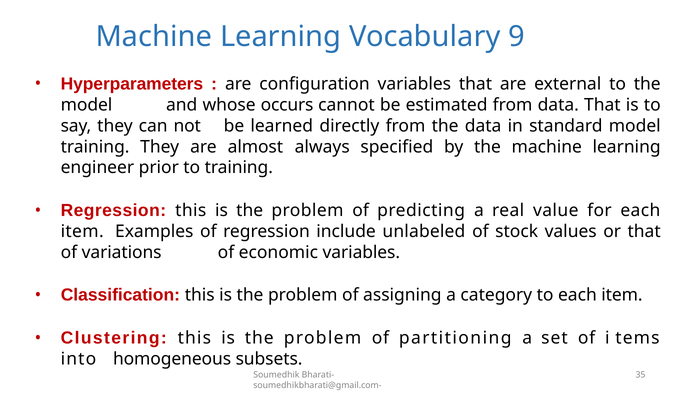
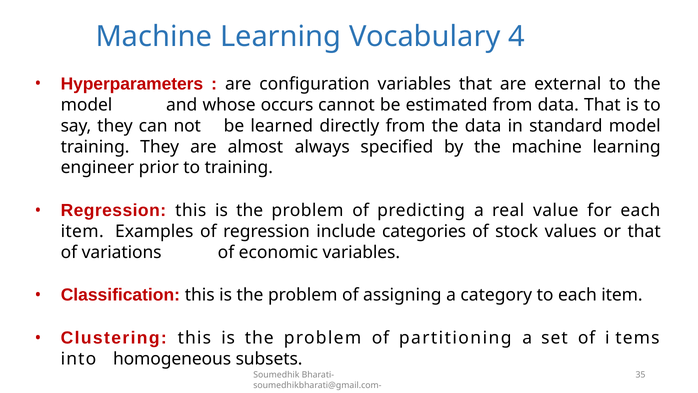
9: 9 -> 4 (517, 37)
unlabeled: unlabeled -> categories (424, 231)
